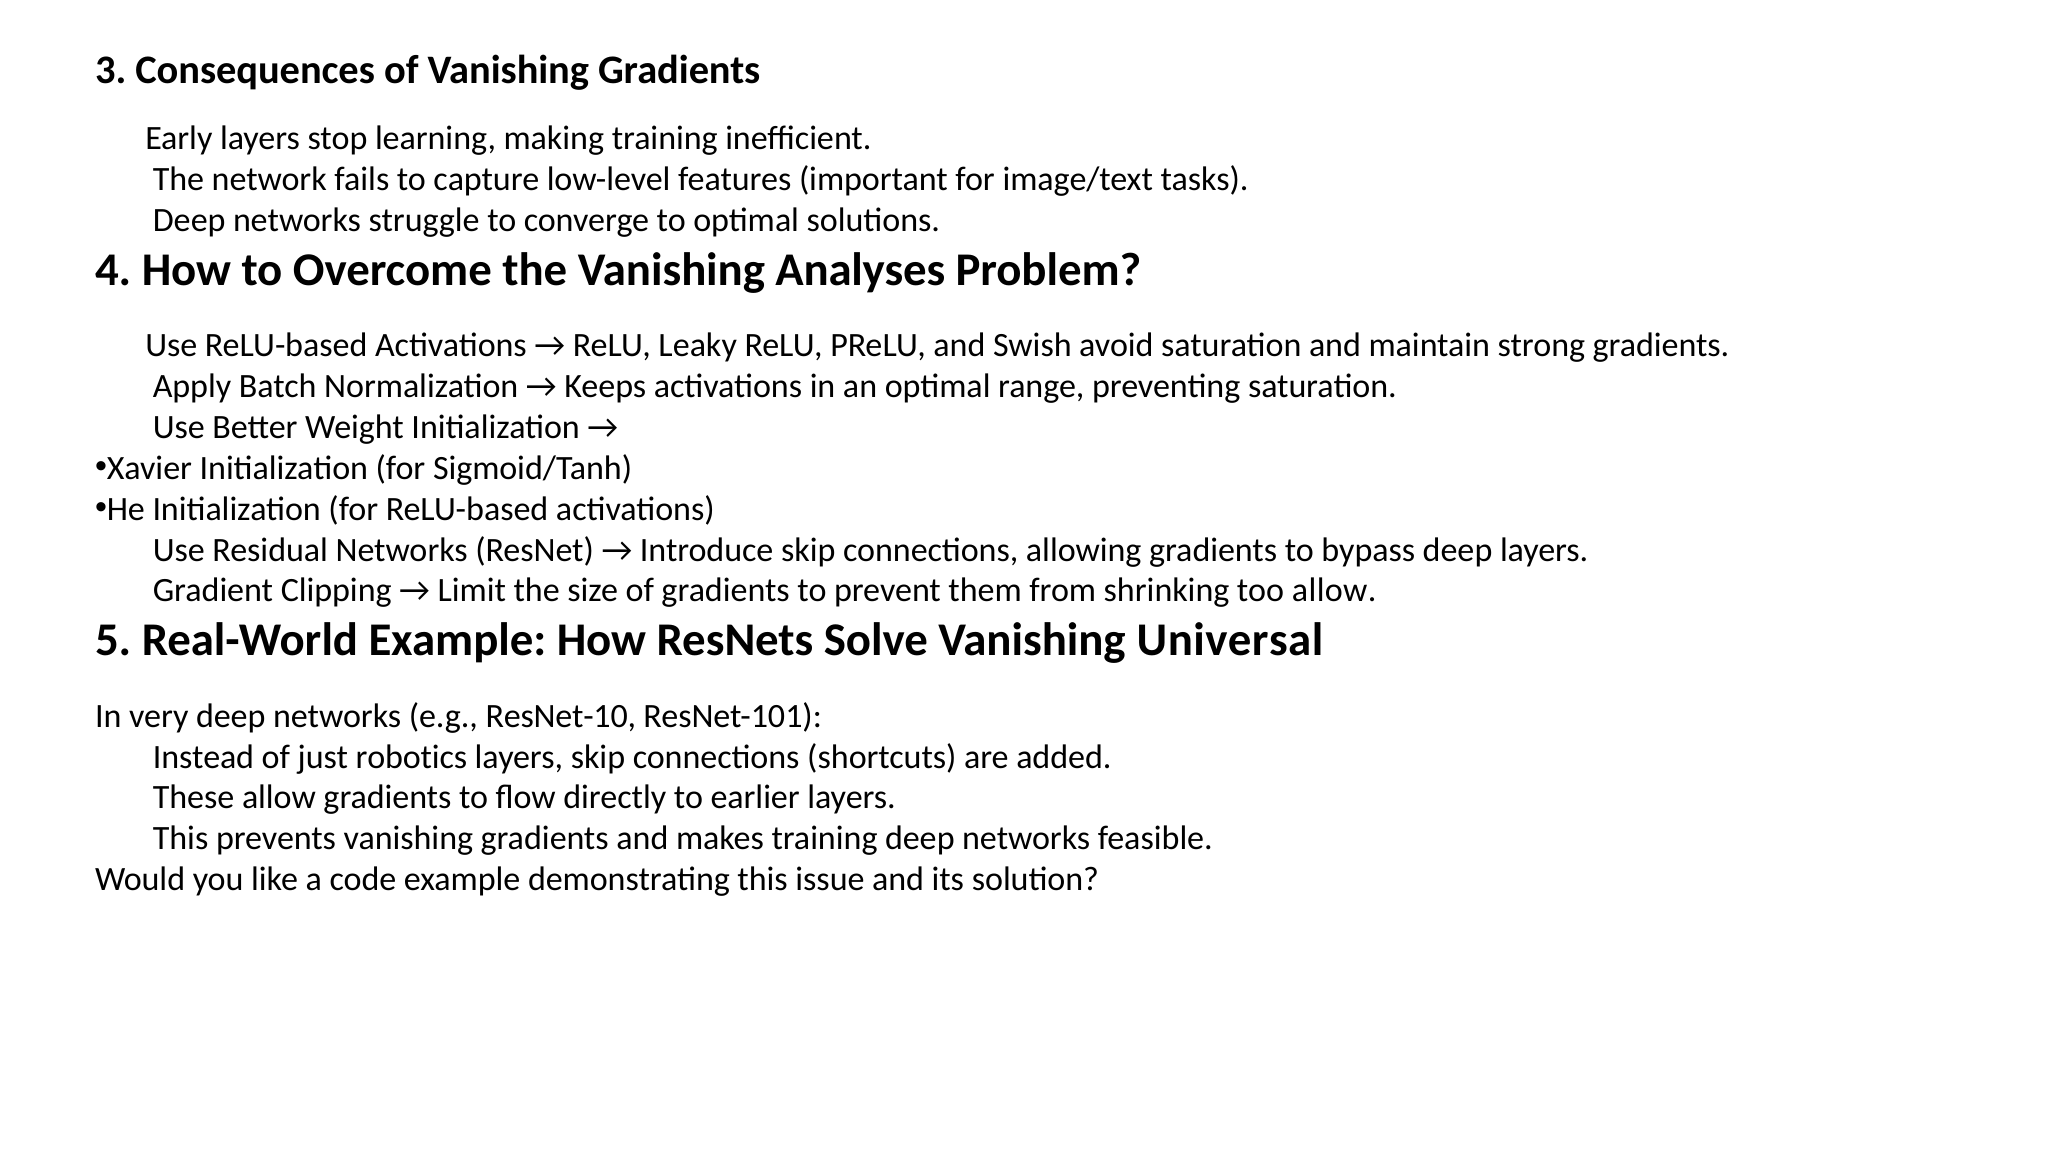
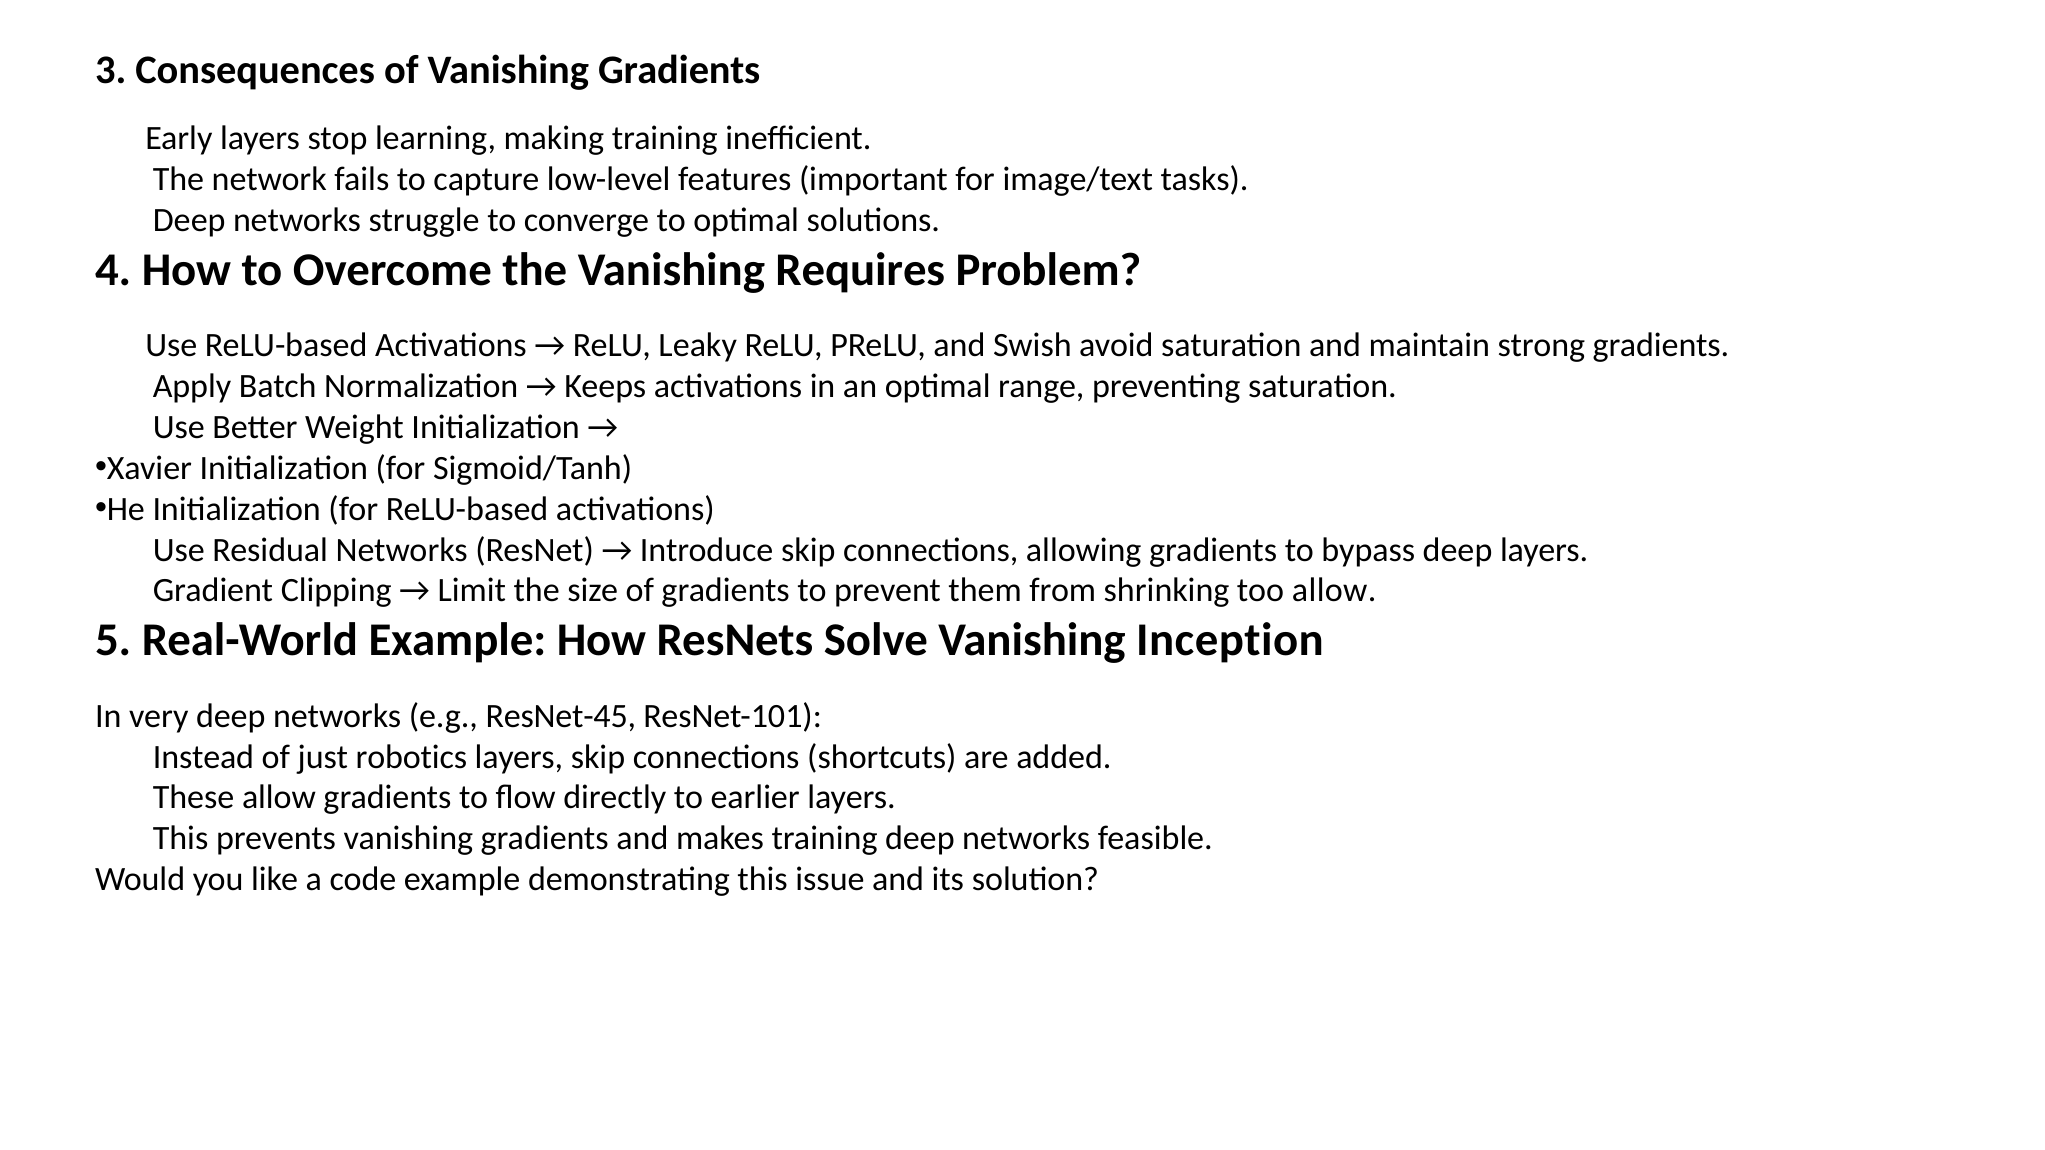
Analyses: Analyses -> Requires (860, 270)
Universal: Universal -> Inception (1230, 640)
ResNet-10: ResNet-10 -> ResNet-45 (561, 716)
